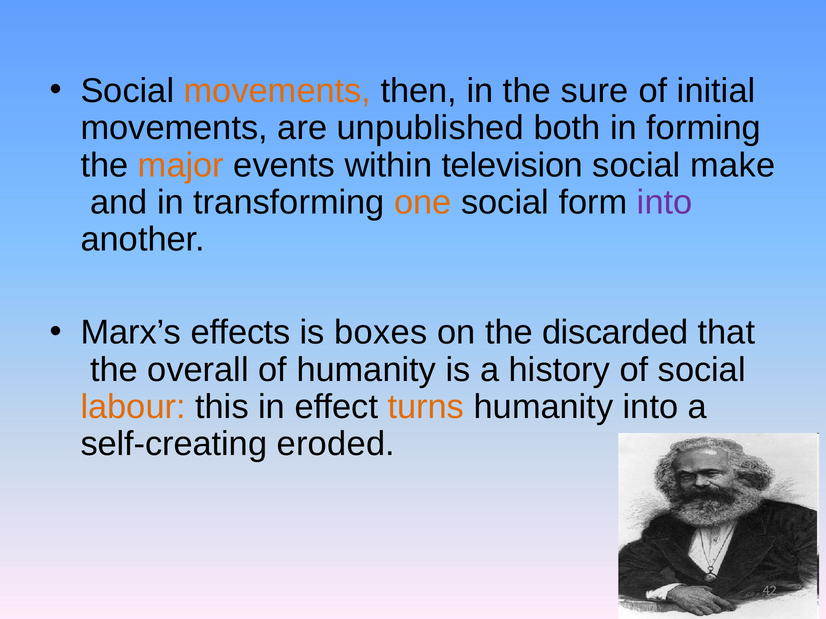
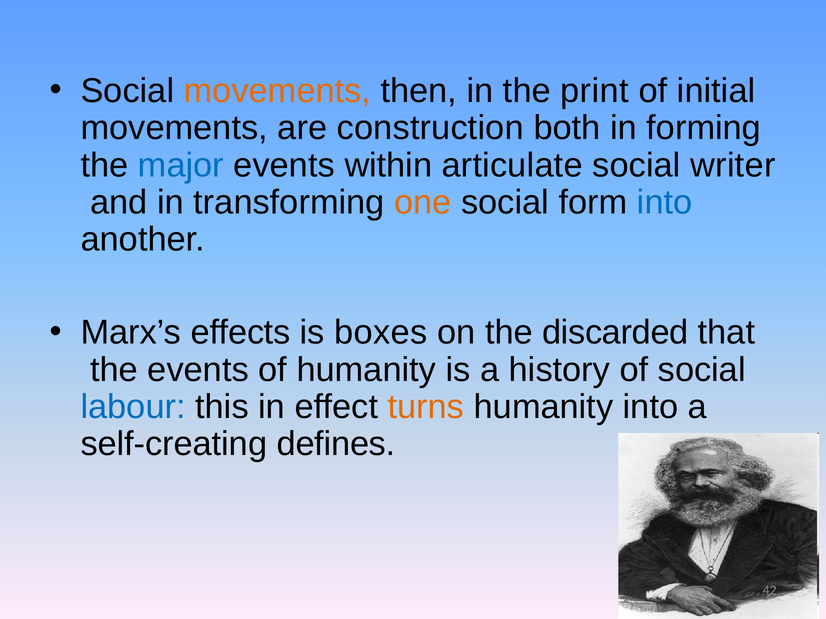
sure: sure -> print (595, 91)
unpublished: unpublished -> construction (430, 128)
major colour: orange -> blue (181, 165)
television: television -> articulate (512, 165)
make: make -> writer (733, 165)
into colour: purple -> blue (665, 203)
the overall: overall -> events (198, 370)
labour colour: orange -> blue (133, 407)
eroded: eroded -> defines (336, 444)
